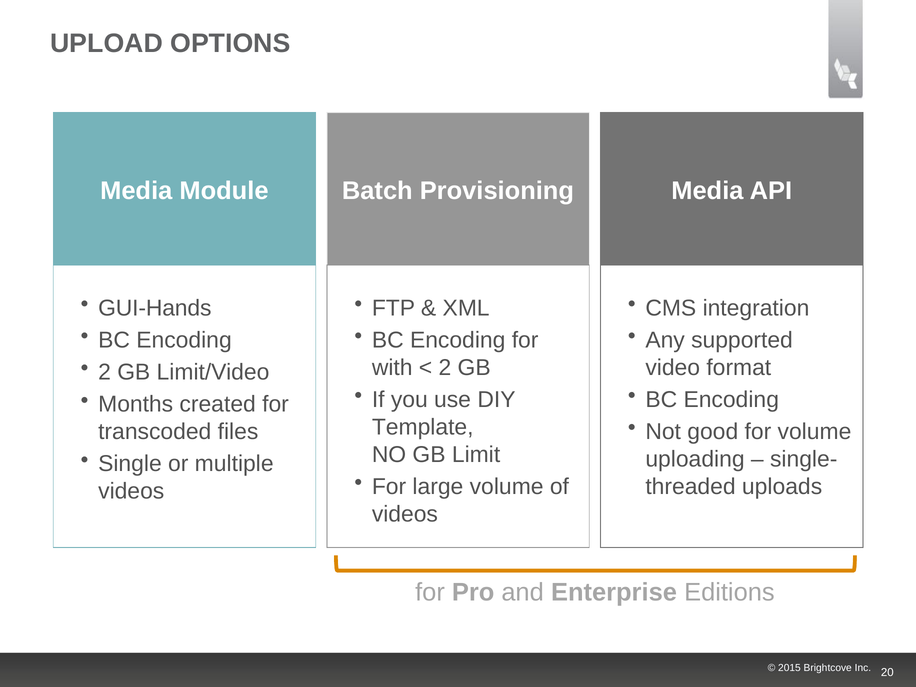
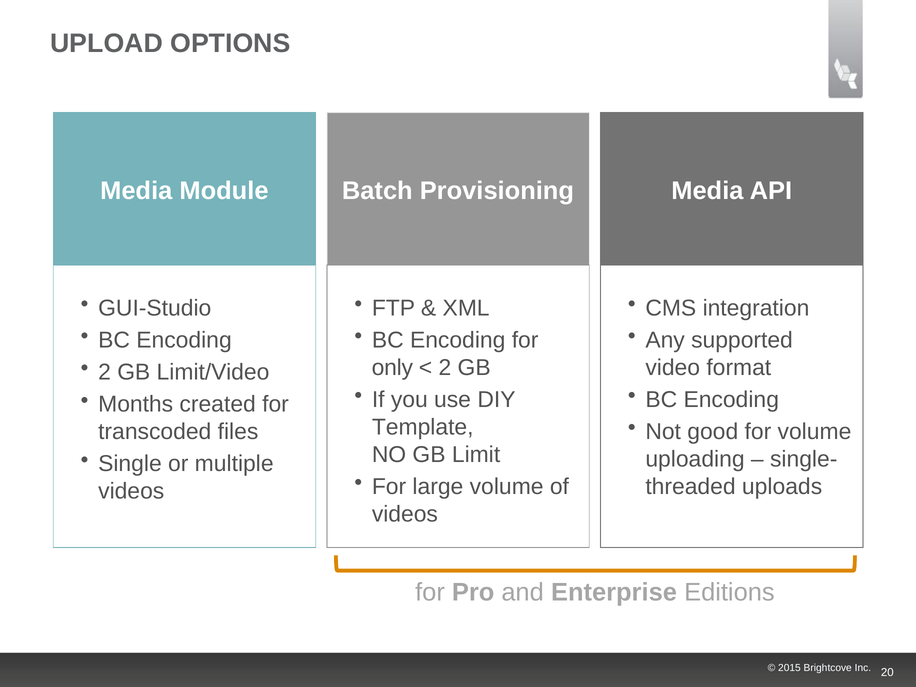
GUI-Hands: GUI-Hands -> GUI-Studio (155, 308)
with: with -> only (392, 368)
